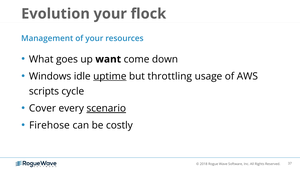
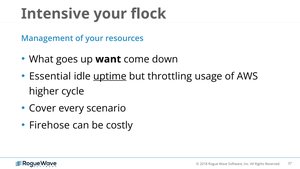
Evolution: Evolution -> Intensive (55, 14)
Windows: Windows -> Essential (50, 76)
scripts: scripts -> higher (44, 91)
scenario underline: present -> none (106, 108)
